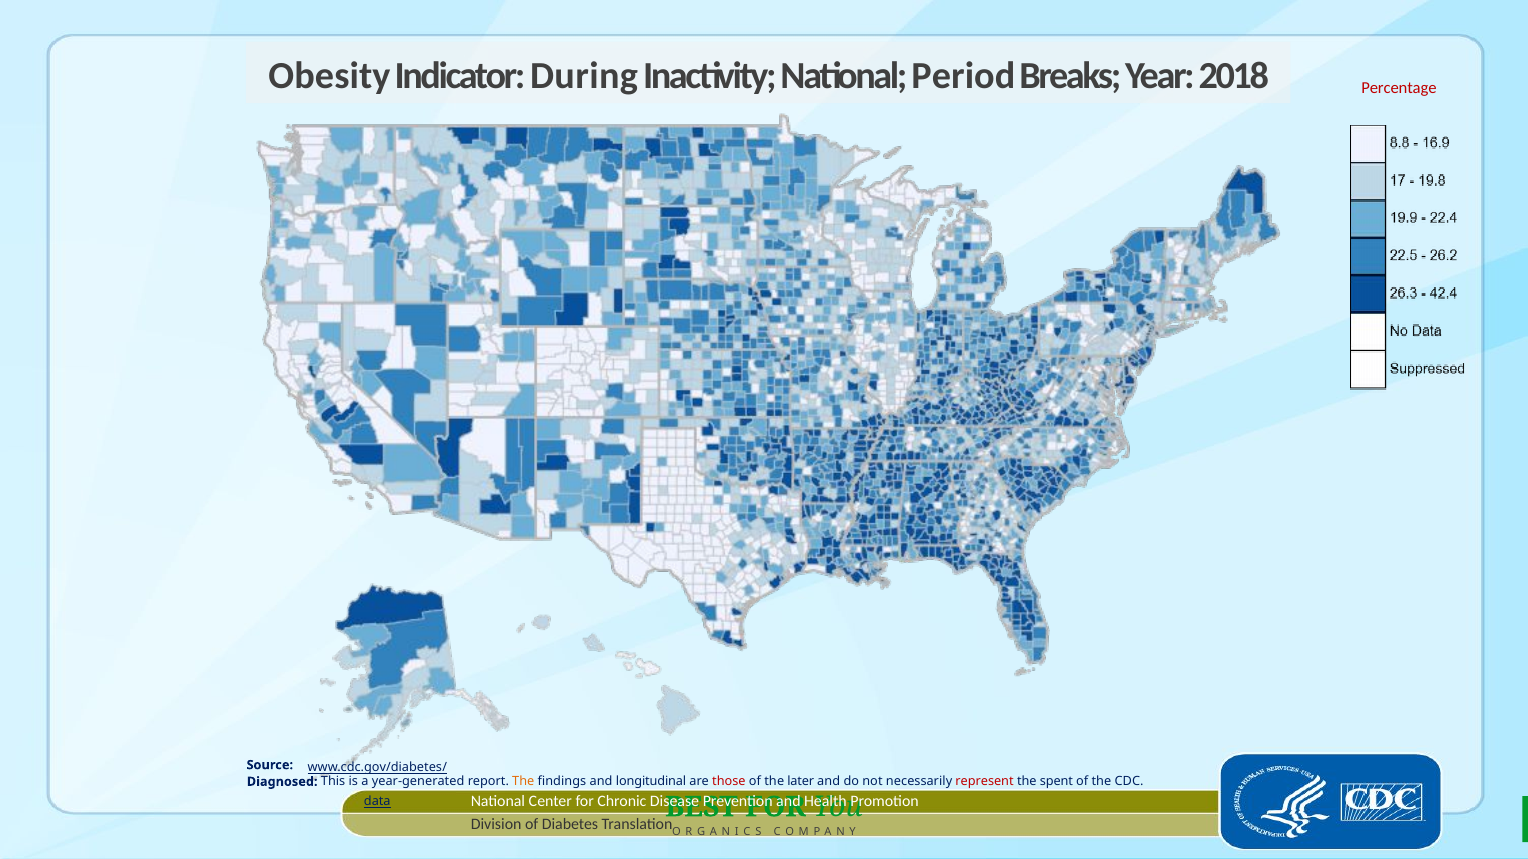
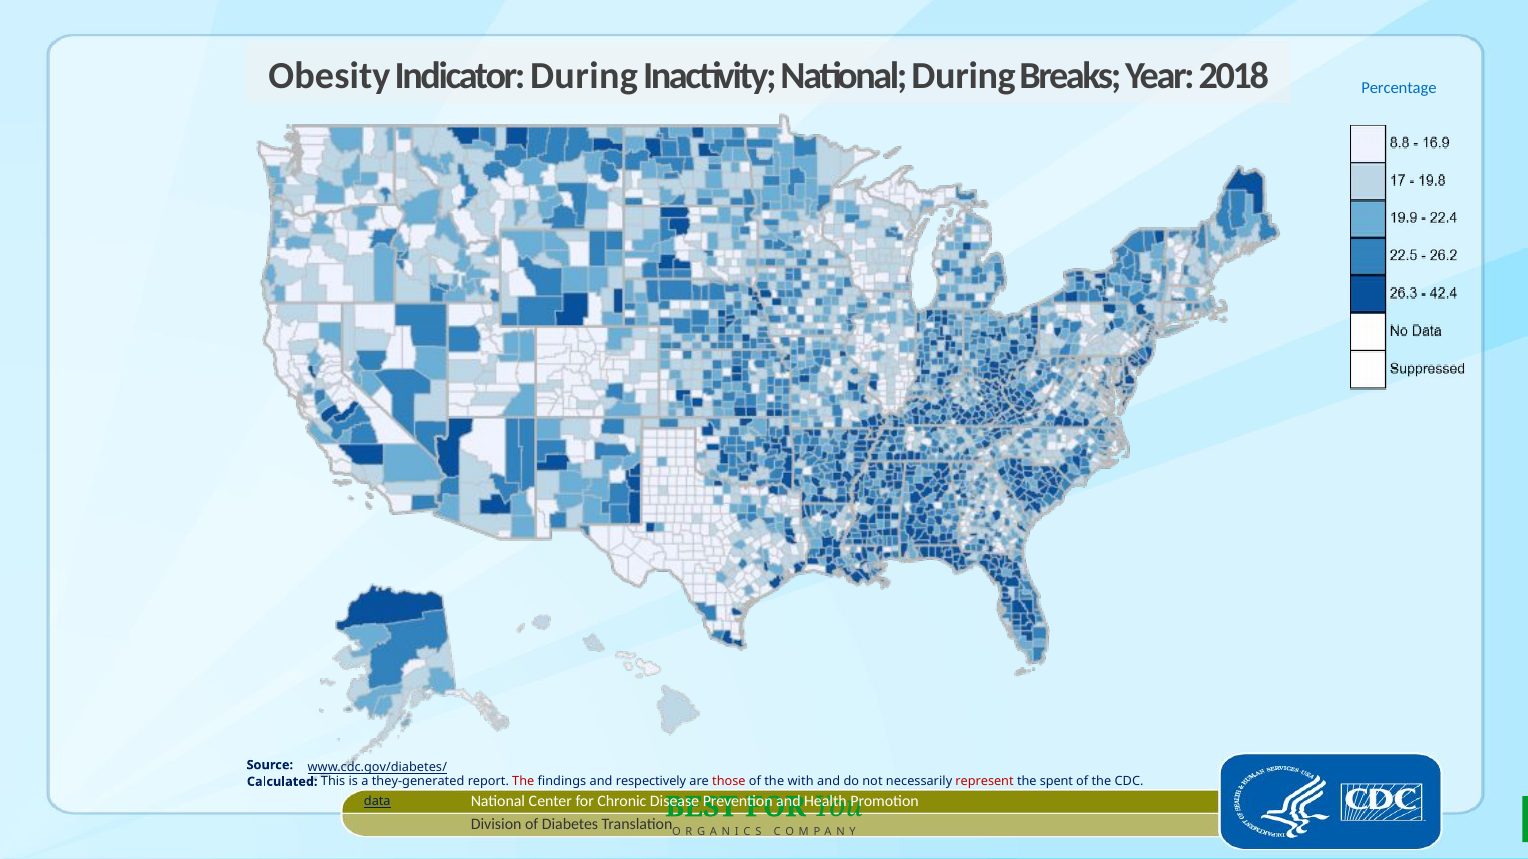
National Period: Period -> During (964, 76)
Percentage colour: red -> blue (1399, 88)
Diagnosed: Diagnosed -> Calculated (282, 782)
year-generated: year-generated -> they-generated (418, 782)
The colour: orange -> red (523, 782)
longitudinal: longitudinal -> respectively (651, 782)
later: later -> with (801, 782)
